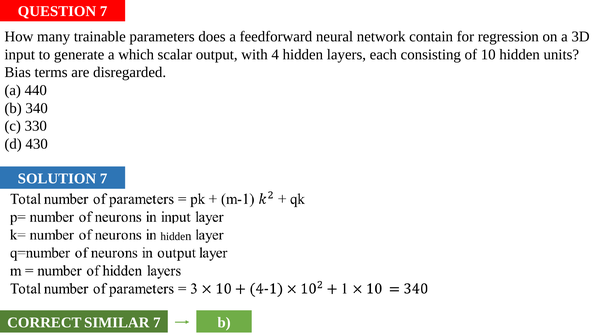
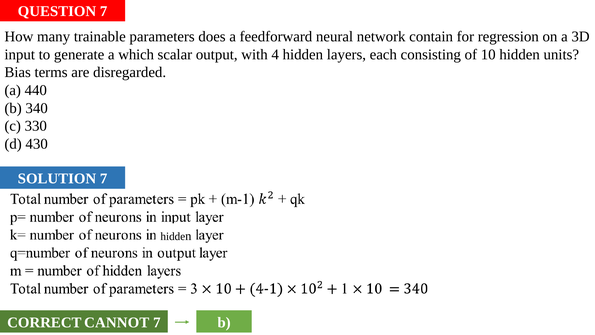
SIMILAR: SIMILAR -> CANNOT (117, 322)
